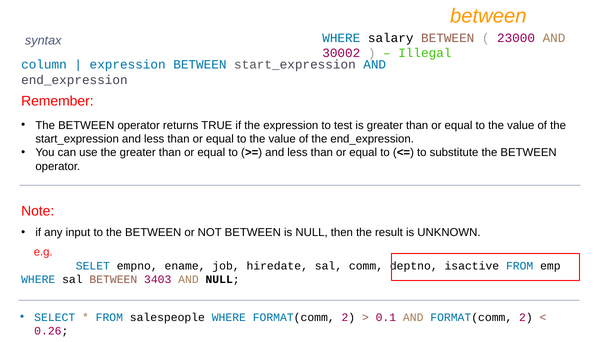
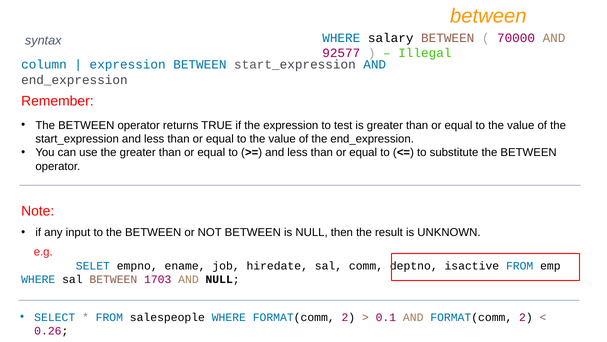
23000: 23000 -> 70000 (516, 38)
30002: 30002 -> 92577 (341, 53)
3403: 3403 -> 1703 (158, 279)
